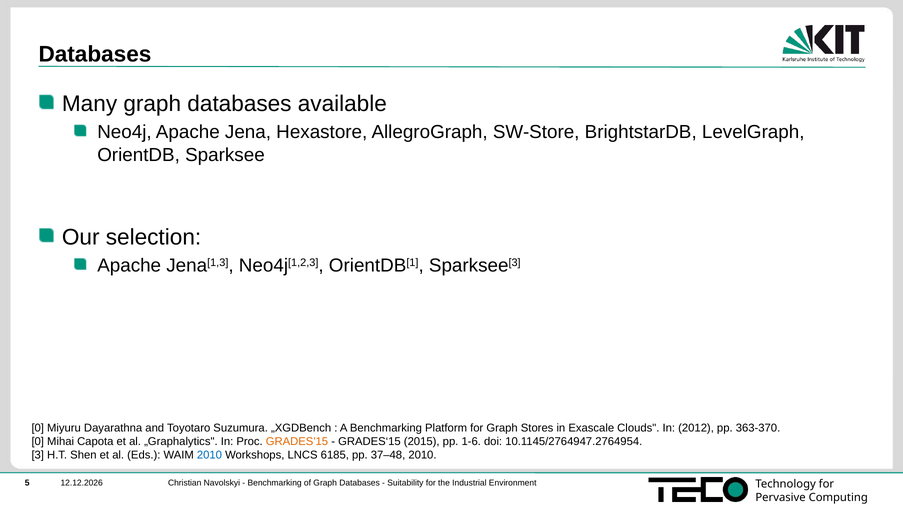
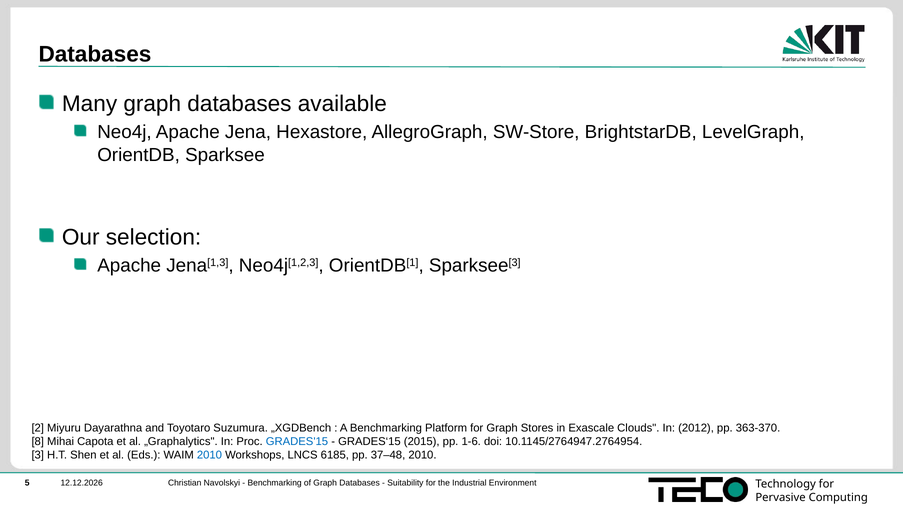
0: 0 -> 2 (38, 428)
0: 0 -> 8 (38, 441)
GRADES'15 colour: orange -> blue (297, 441)
